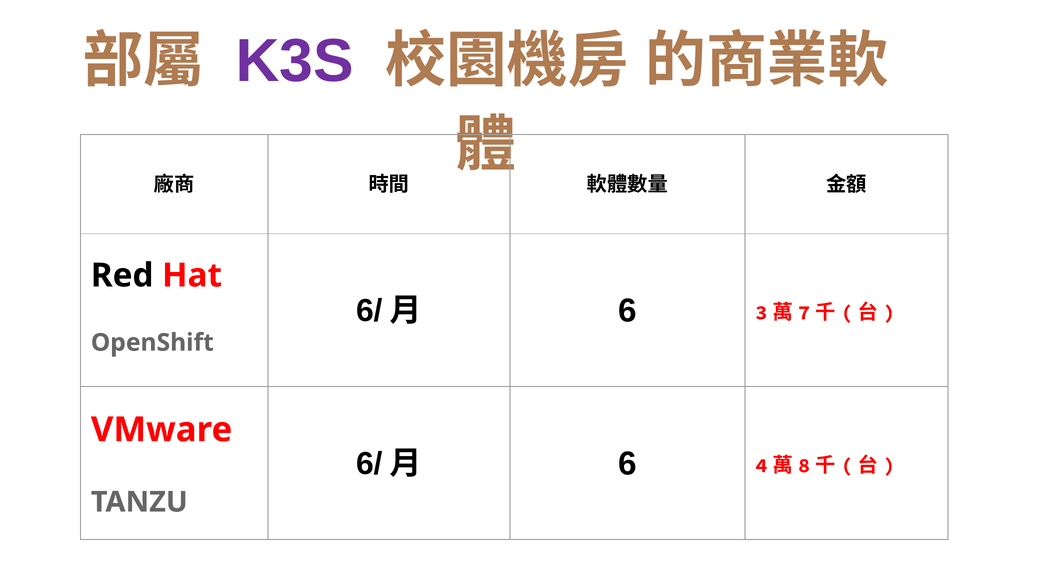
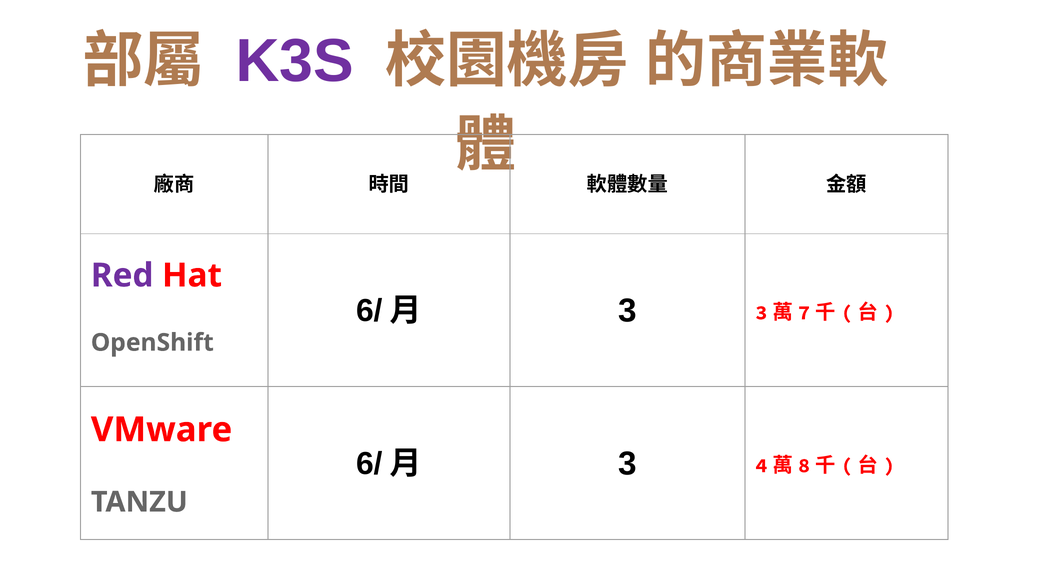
Red colour: black -> purple (122, 276)
6: 6 -> 3 (628, 311)
6: 6 -> 3 (628, 464)
